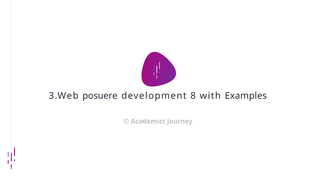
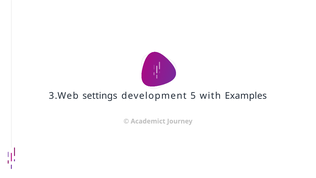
posuere: posuere -> settings (100, 96)
8: 8 -> 5 (193, 96)
